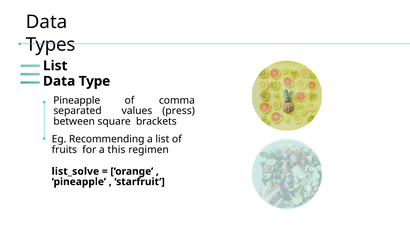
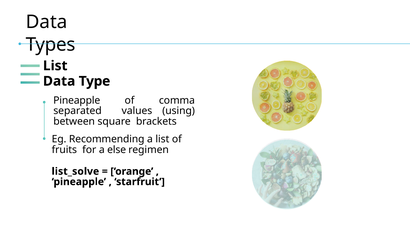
press: press -> using (179, 111)
this: this -> else (117, 150)
